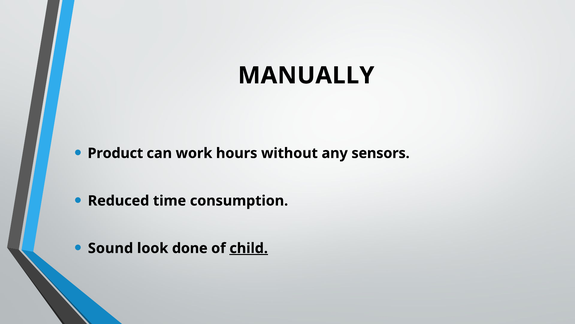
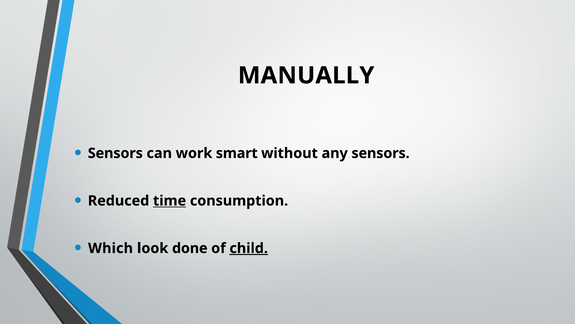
Product: Product -> Sensors (115, 153)
hours: hours -> smart (237, 153)
time underline: none -> present (170, 200)
Sound: Sound -> Which (111, 248)
